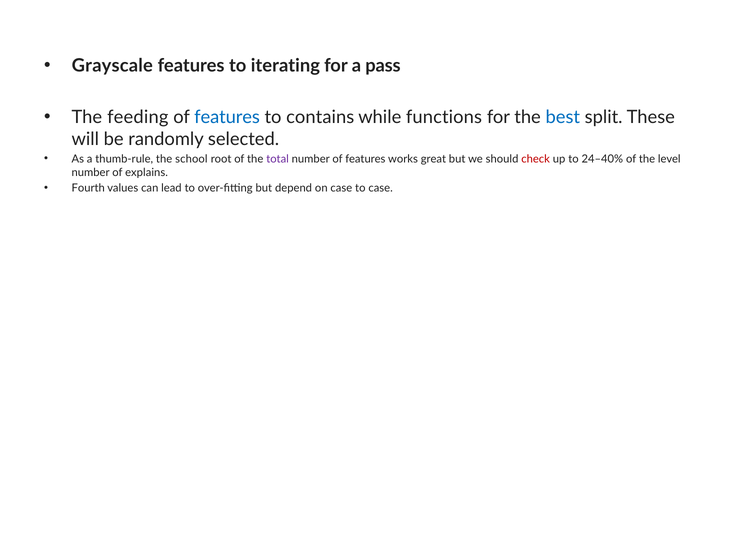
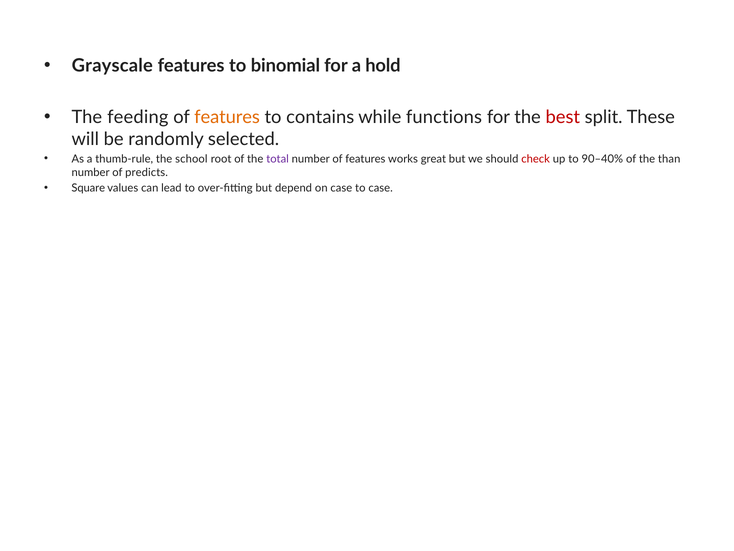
iterating: iterating -> binomial (285, 66)
pass: pass -> hold (383, 66)
features colour: blue -> orange (227, 117)
best colour: blue -> red (563, 117)
24–40%: 24–40% -> 90–40% (602, 159)
level: level -> than (669, 159)
explains: explains -> predicts (147, 172)
Fourth: Fourth -> Square (88, 188)
